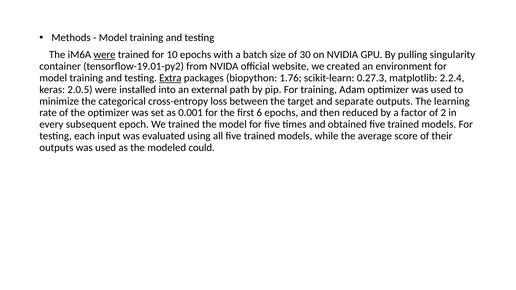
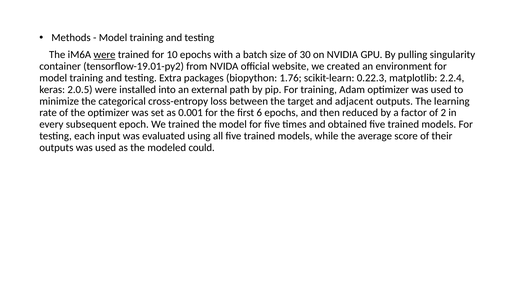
Extra underline: present -> none (170, 78)
0.27.3: 0.27.3 -> 0.22.3 (372, 78)
separate: separate -> adjacent (354, 101)
